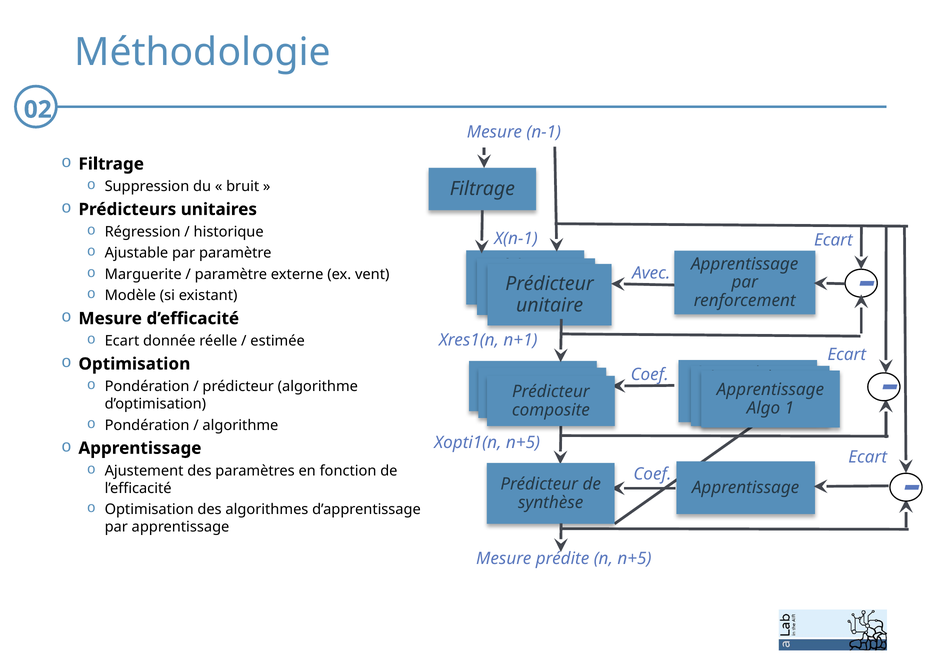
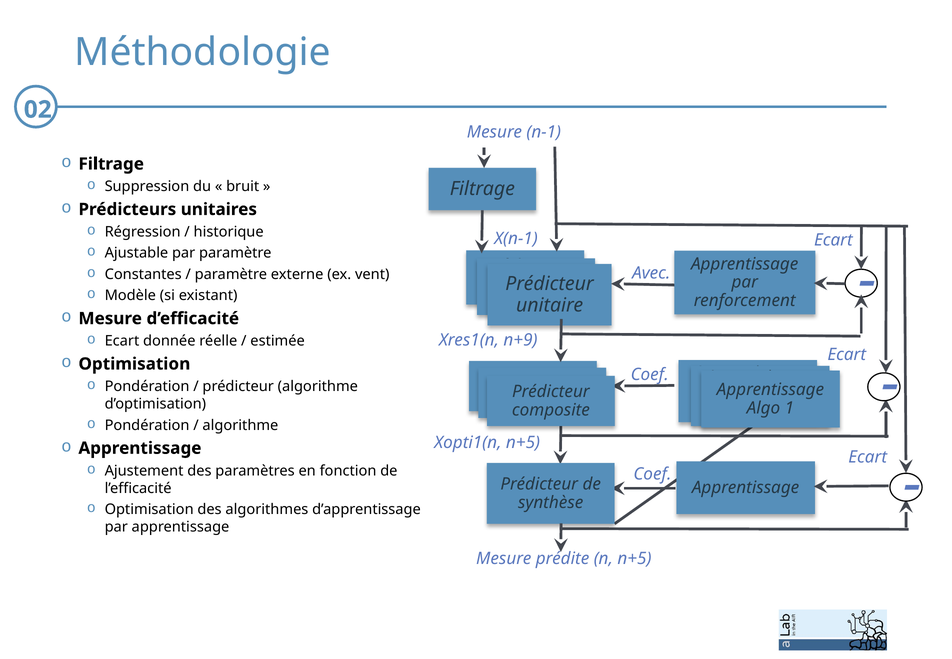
Marguerite: Marguerite -> Constantes (143, 274)
n+1: n+1 -> n+9 (520, 340)
